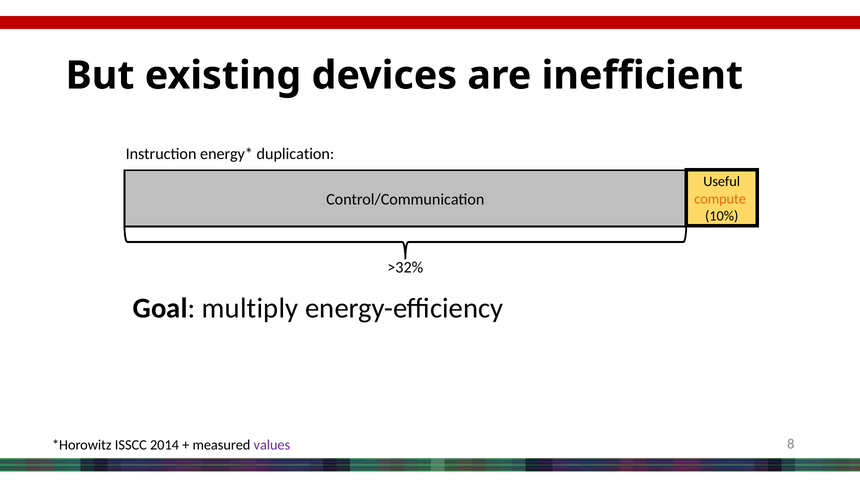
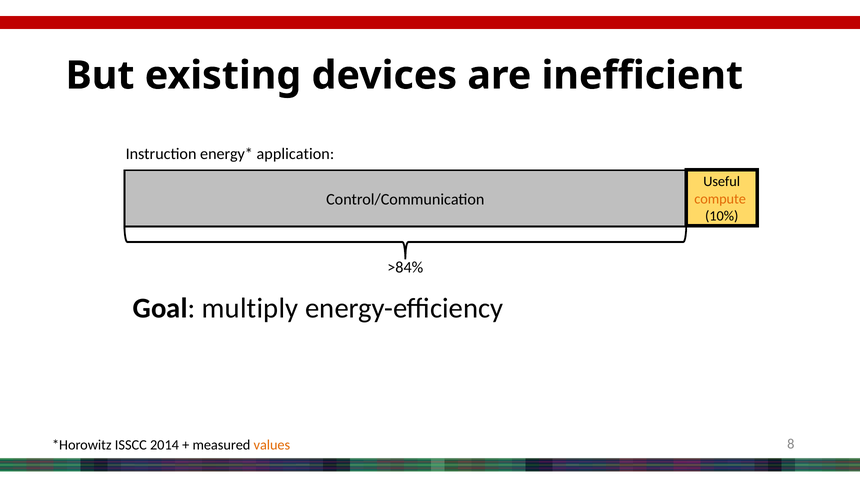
duplication: duplication -> application (295, 154)
>32%: >32% -> >84% (405, 267)
values colour: purple -> orange (272, 445)
